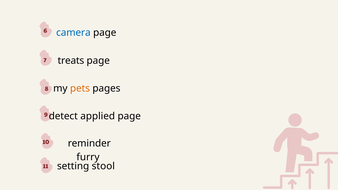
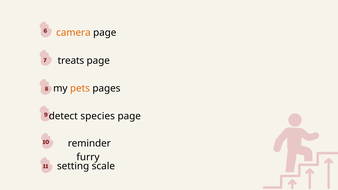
camera colour: blue -> orange (73, 33)
applied: applied -> species (98, 116)
stool: stool -> scale (103, 166)
